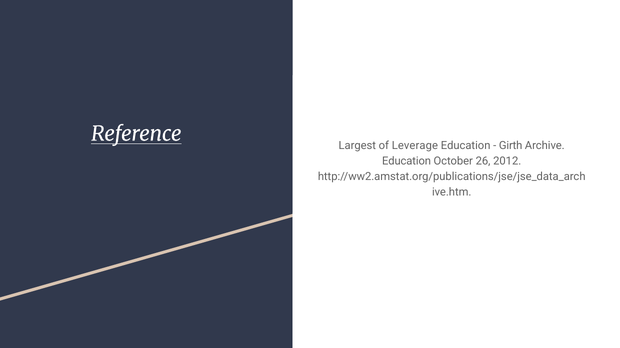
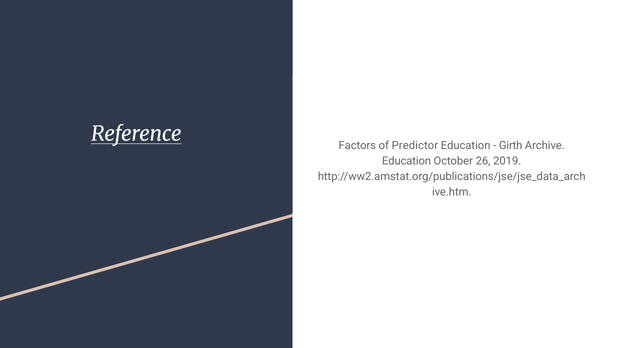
Largest: Largest -> Factors (357, 146)
Leverage: Leverage -> Predictor (415, 146)
2012: 2012 -> 2019 (507, 161)
